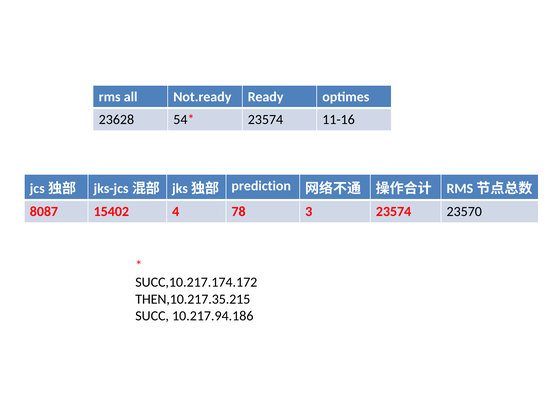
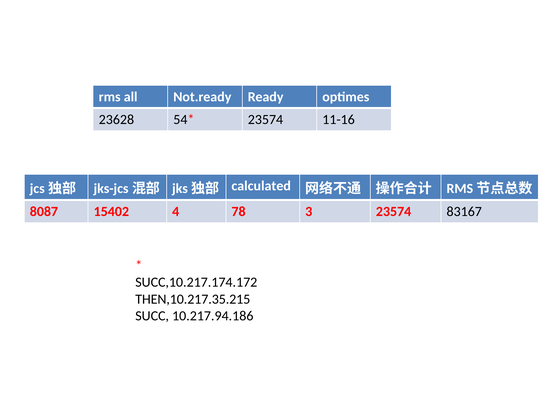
prediction: prediction -> calculated (261, 186)
23570: 23570 -> 83167 (464, 212)
